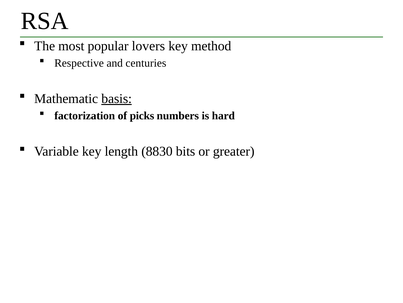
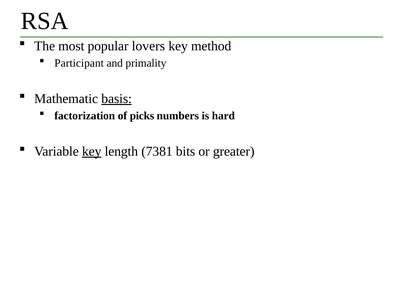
Respective: Respective -> Participant (79, 63)
centuries: centuries -> primality (146, 63)
key underline: none -> present (92, 151)
8830: 8830 -> 7381 (157, 151)
